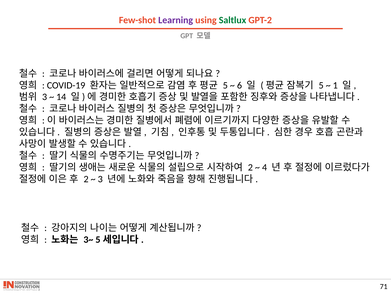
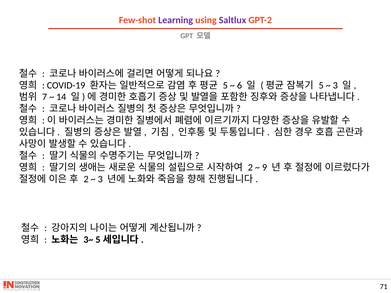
Saltlux colour: green -> purple (233, 20)
1: 1 -> 3 (335, 85)
3: 3 -> 7 (45, 97)
4: 4 -> 9 (265, 167)
